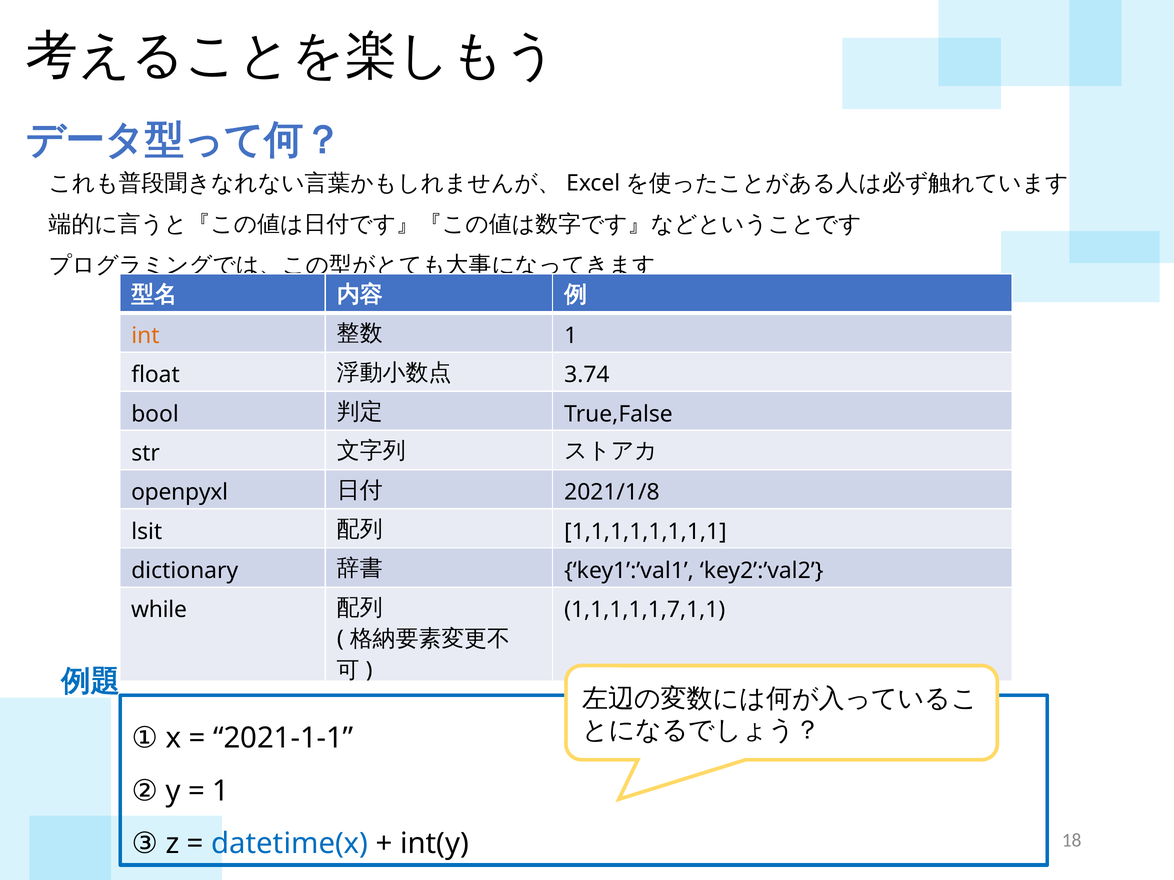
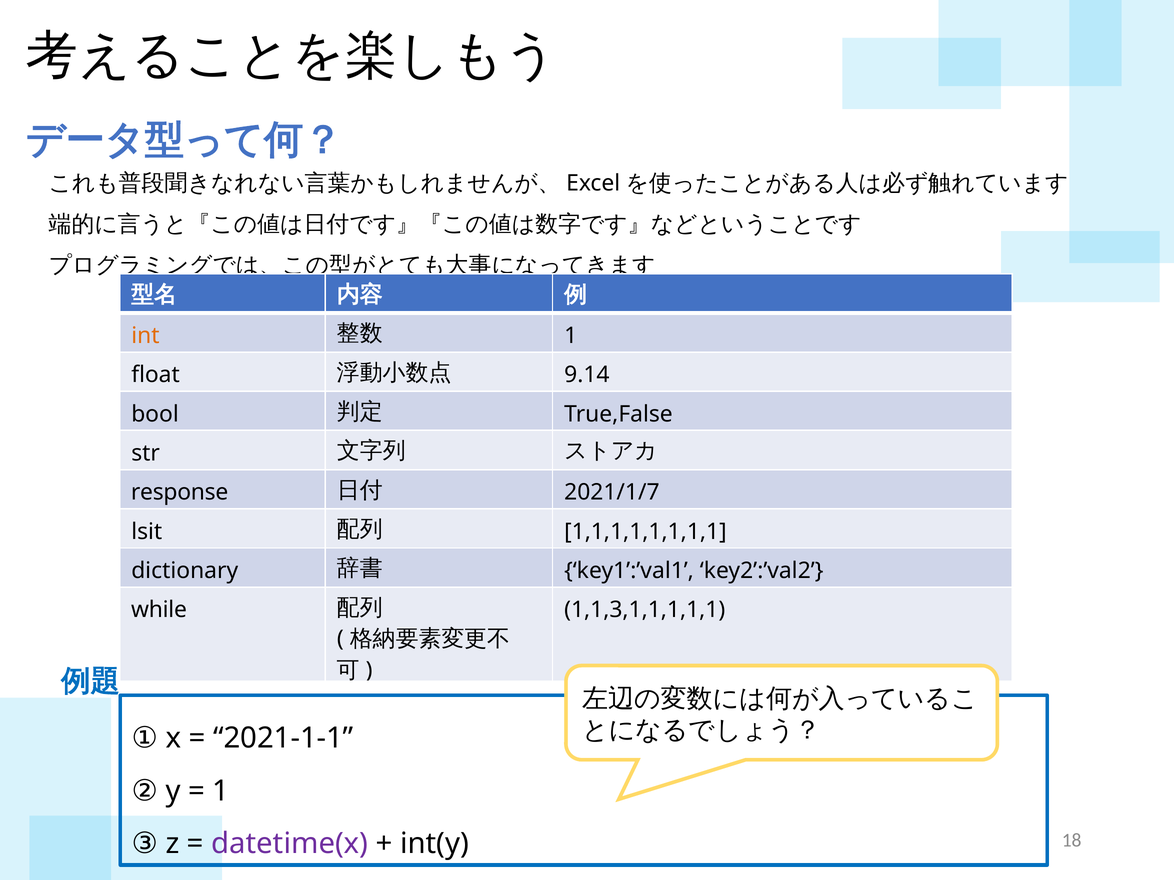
3.74: 3.74 -> 9.14 (587, 375)
openpyxl: openpyxl -> response (180, 493)
2021/1/8: 2021/1/8 -> 2021/1/7 (612, 493)
1,1,1,1,1,7,1,1: 1,1,1,1,1,7,1,1 -> 1,1,3,1,1,1,1,1 (645, 610)
datetime(x colour: blue -> purple (290, 844)
